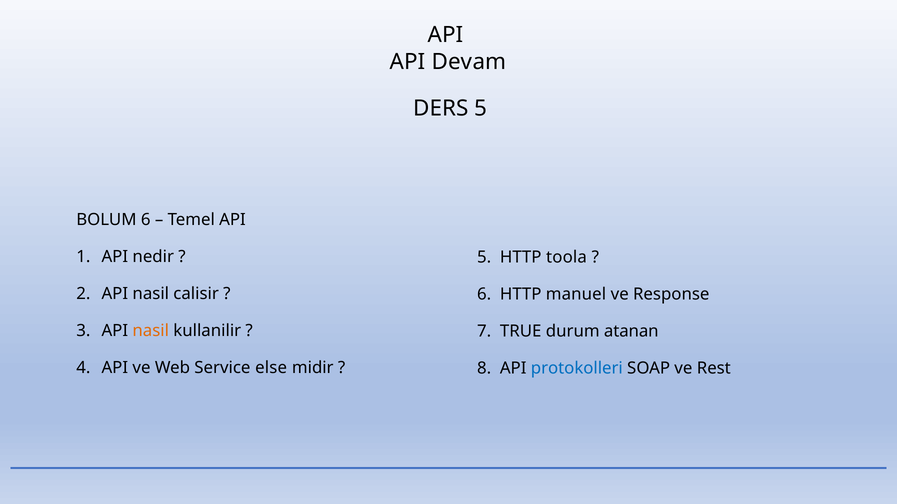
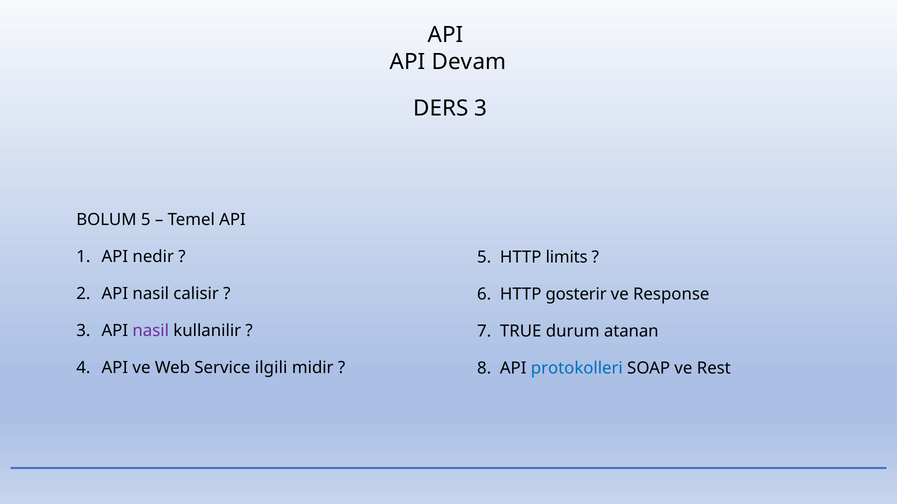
DERS 5: 5 -> 3 (481, 109)
BOLUM 6: 6 -> 5 (146, 220)
toola: toola -> limits (567, 258)
manuel: manuel -> gosterir (576, 295)
nasil colour: orange -> purple (151, 331)
else: else -> ilgili (271, 368)
